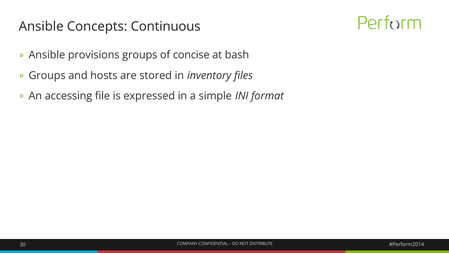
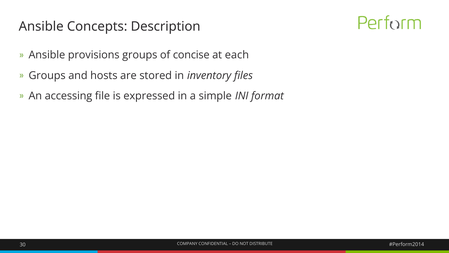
Continuous: Continuous -> Description (166, 27)
bash: bash -> each (237, 55)
